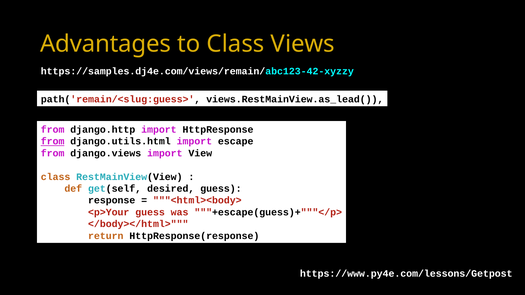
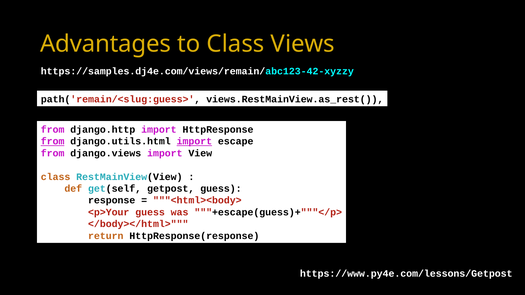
views.RestMainView.as_lead(: views.RestMainView.as_lead( -> views.RestMainView.as_rest( (295, 99)
import underline: none -> present (194, 142)
desired: desired -> getpost (171, 189)
